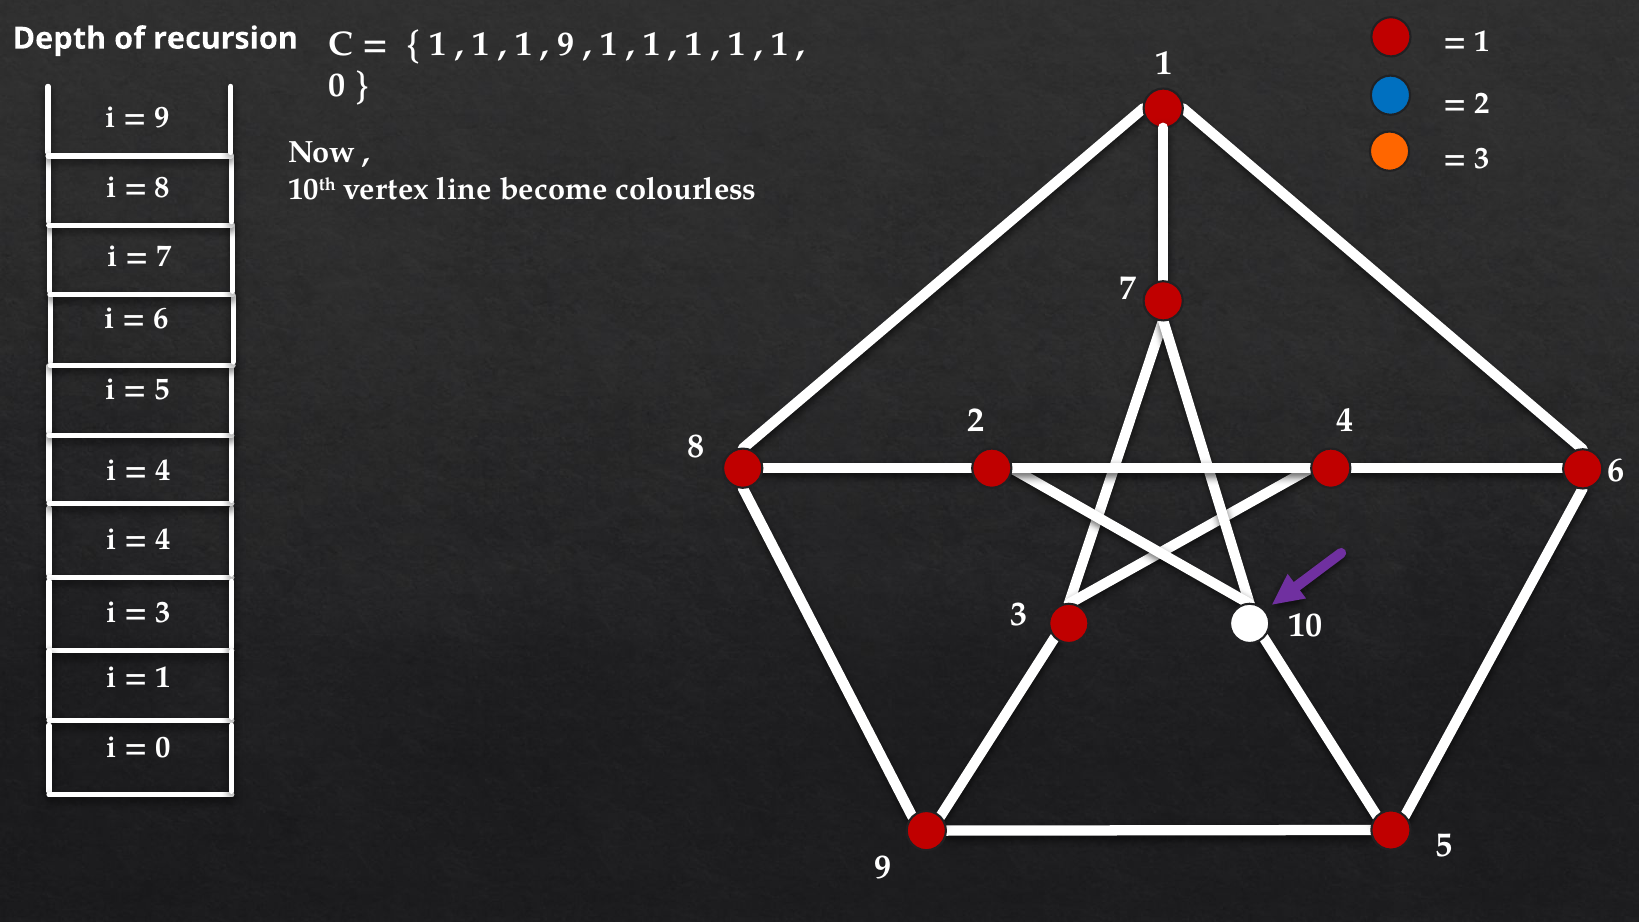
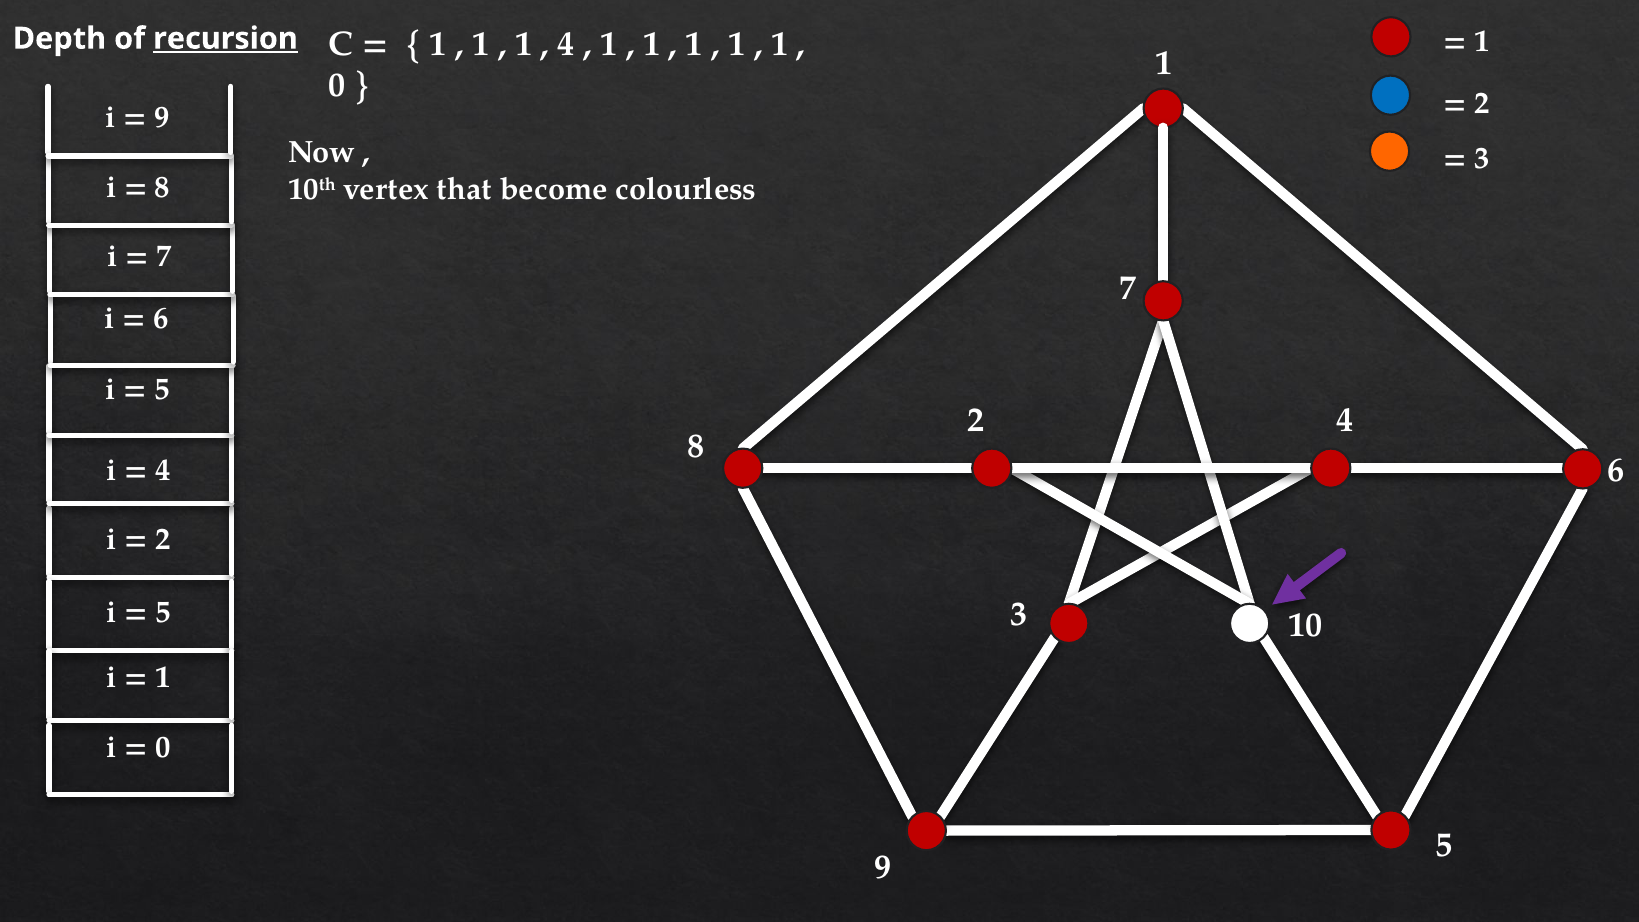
recursion underline: none -> present (226, 39)
9: 9 -> 4 (566, 44)
line: line -> that (464, 189)
4: 4 -> 2 (163, 539)
3: 3 -> 5 (163, 613)
